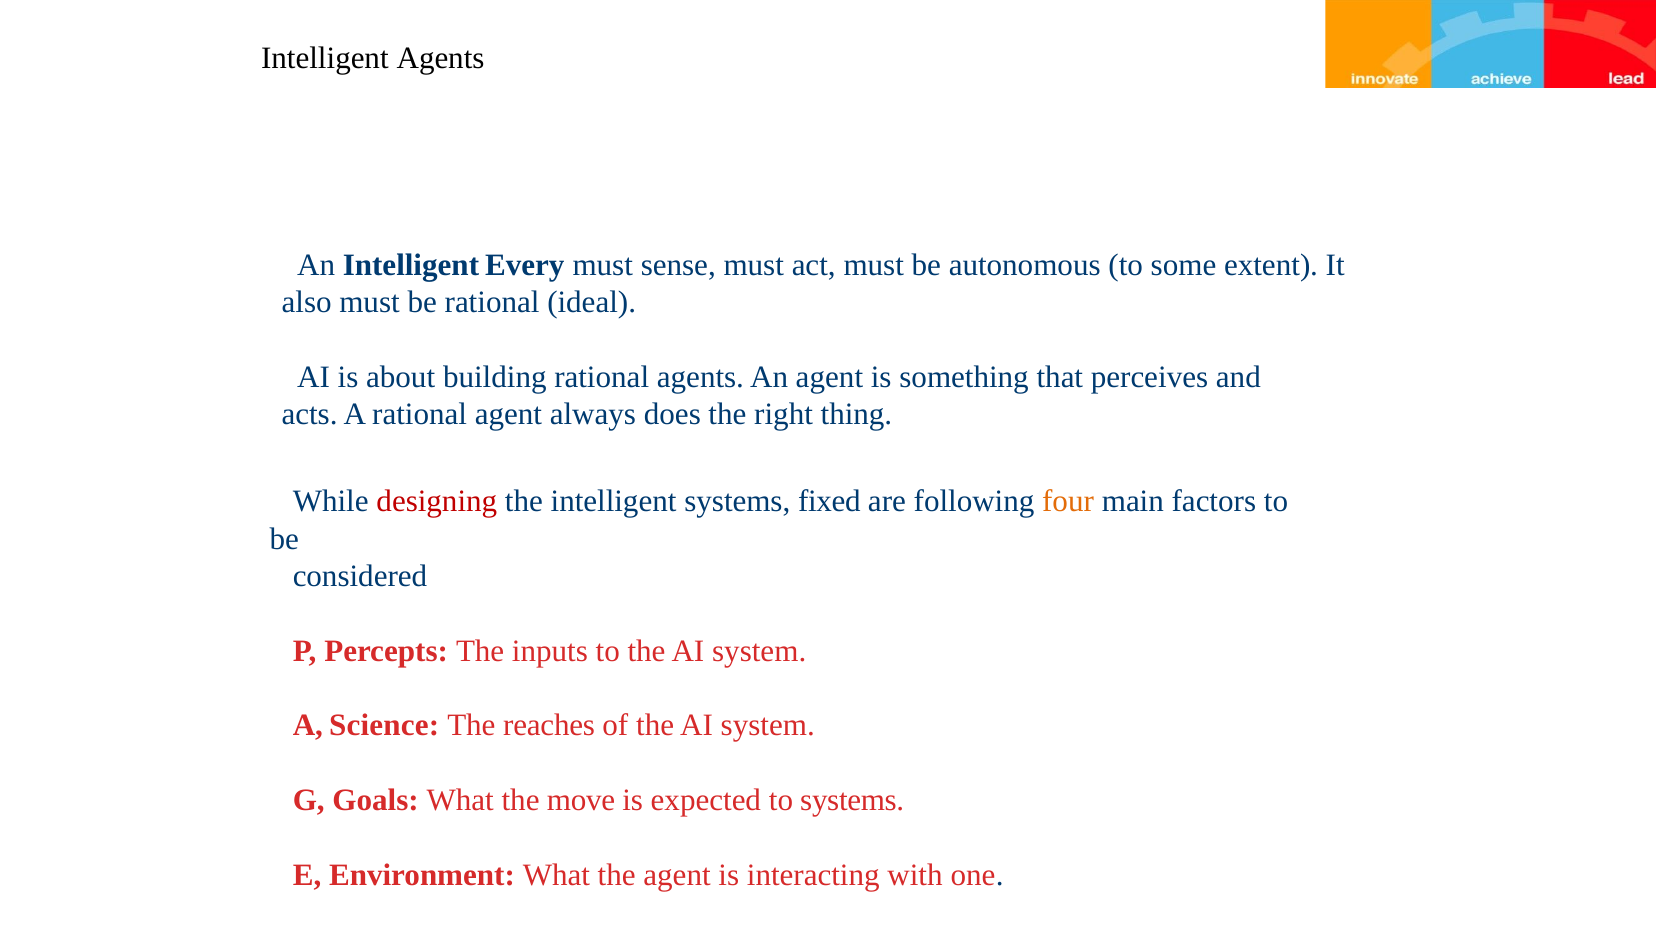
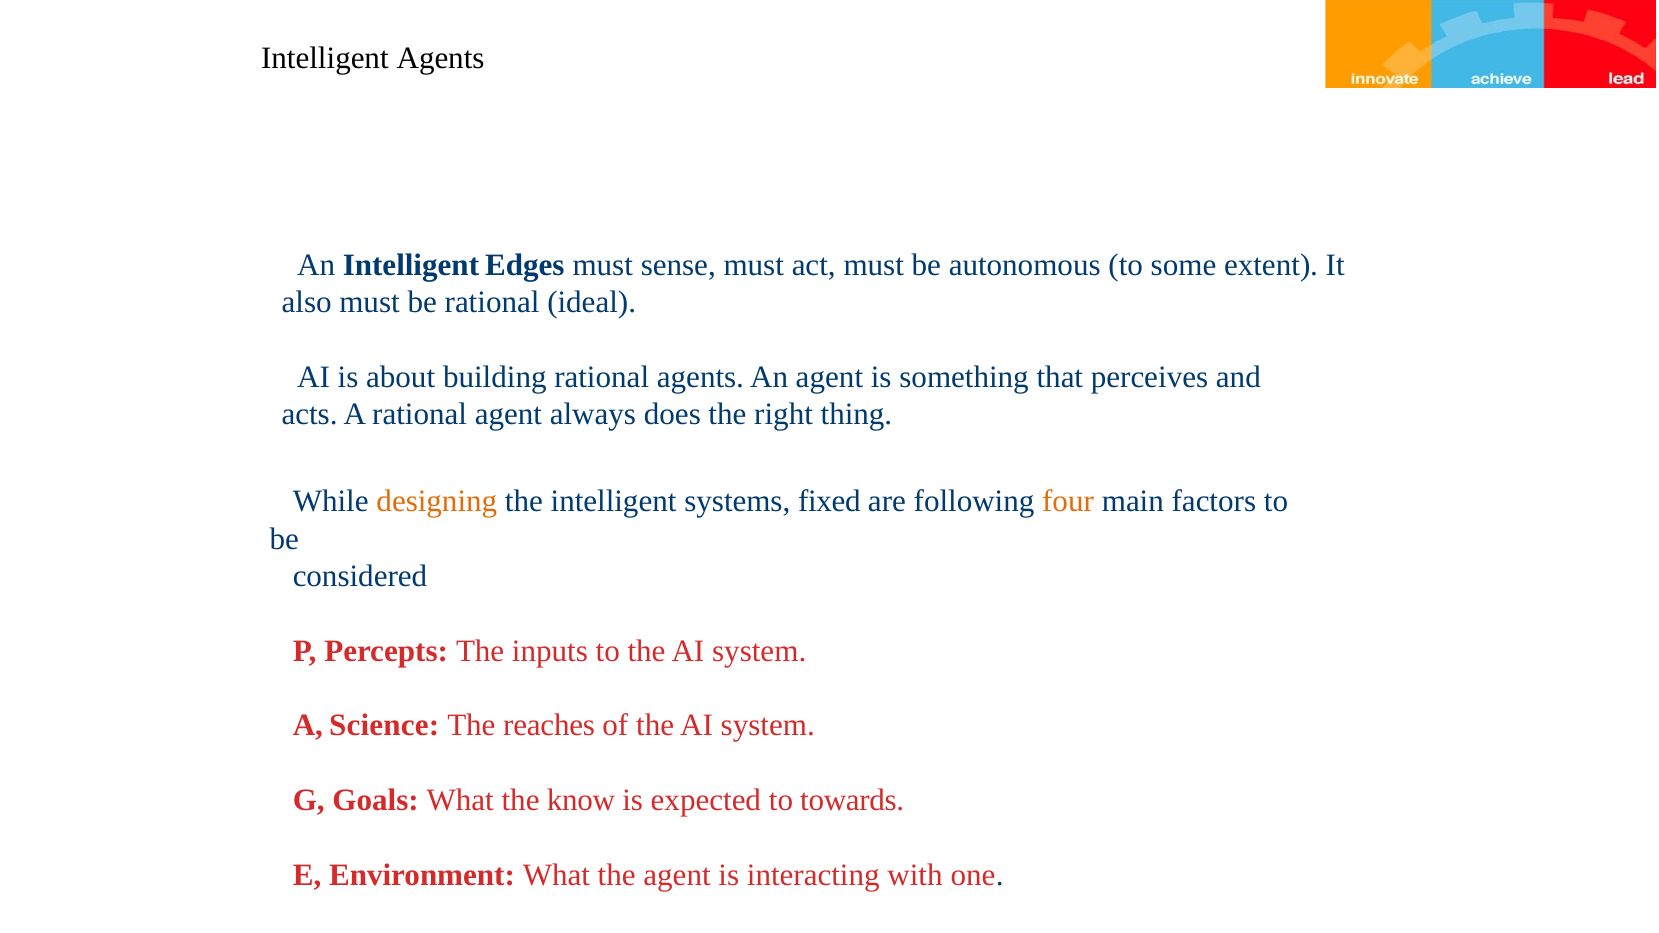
Every: Every -> Edges (525, 265)
designing colour: red -> orange (437, 502)
move: move -> know (581, 800)
to systems: systems -> towards (852, 800)
